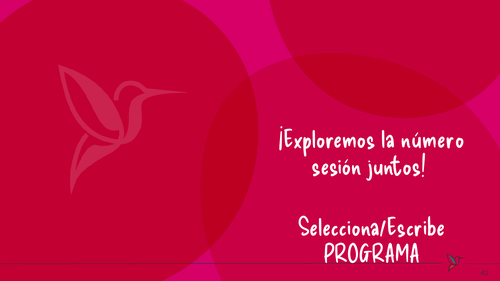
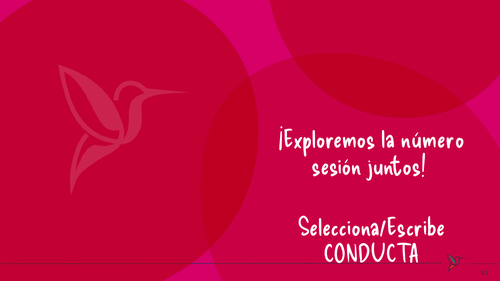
PROGRAMA: PROGRAMA -> CONDUCTA (371, 255)
